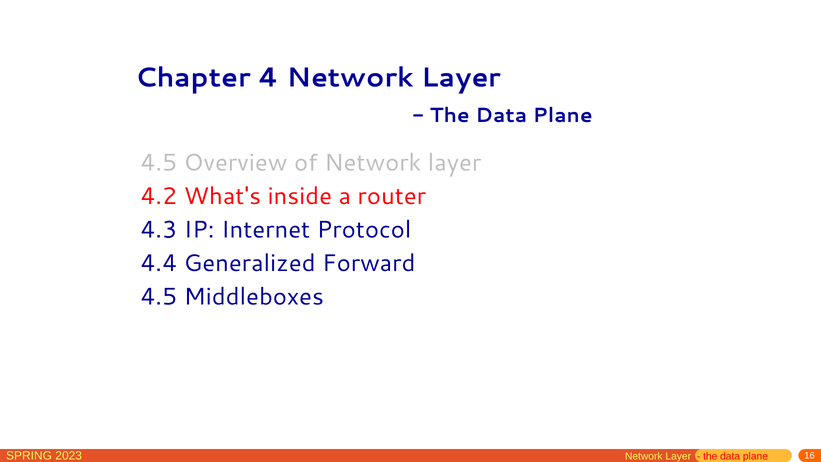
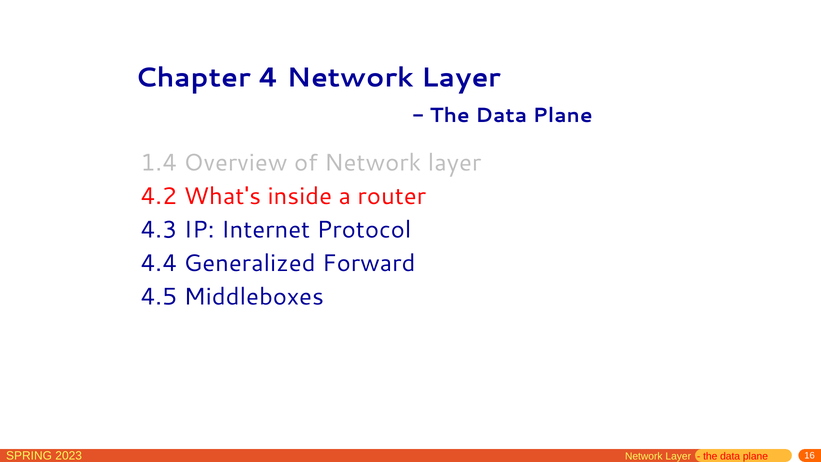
4.5: 4.5 -> 1.4 (159, 163)
